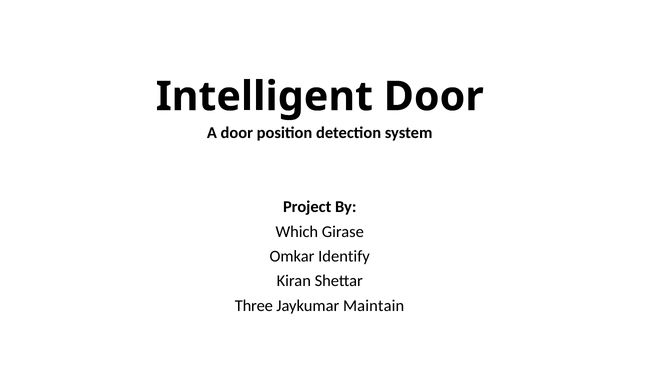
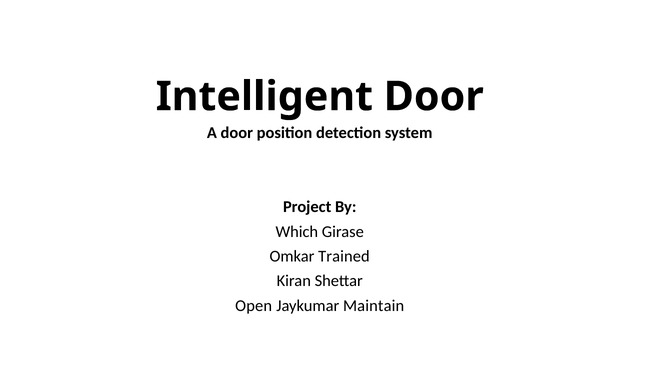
Identify: Identify -> Trained (344, 256)
Three: Three -> Open (254, 305)
